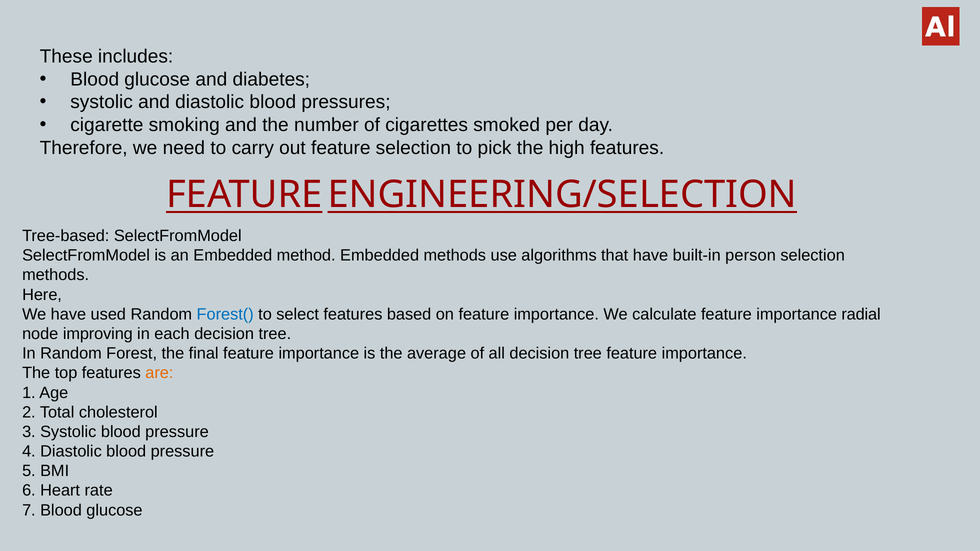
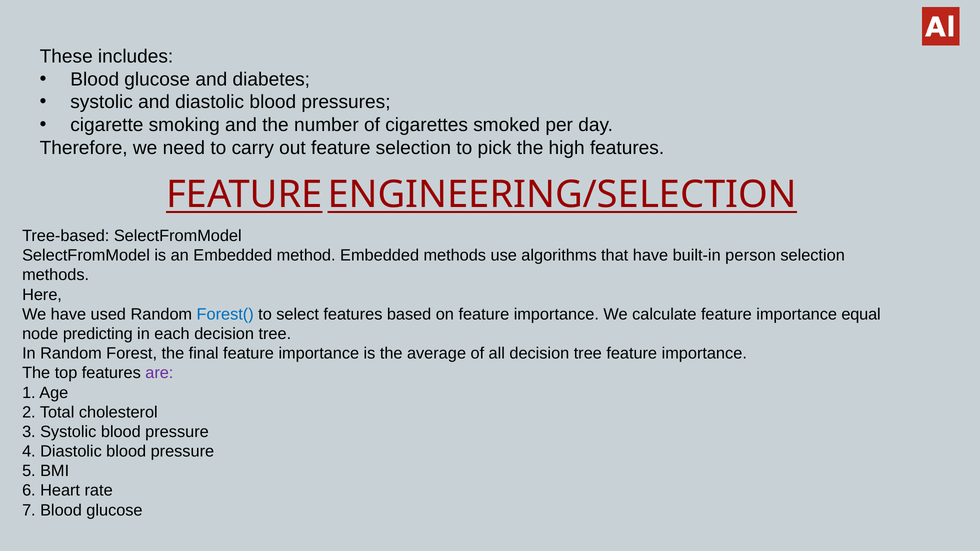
radial: radial -> equal (861, 314)
improving: improving -> predicting (98, 334)
are colour: orange -> purple (159, 373)
